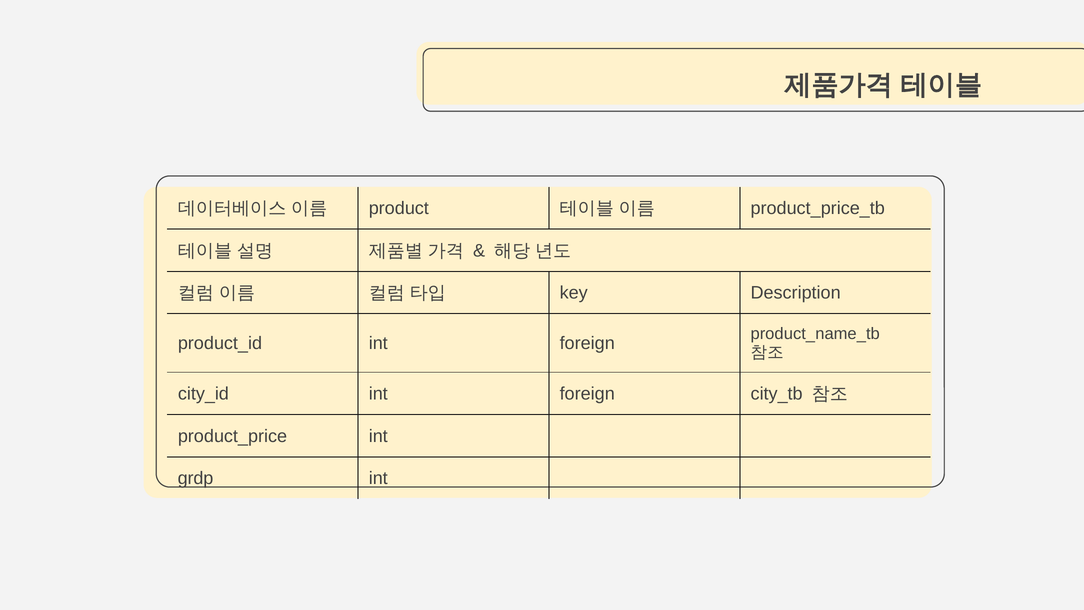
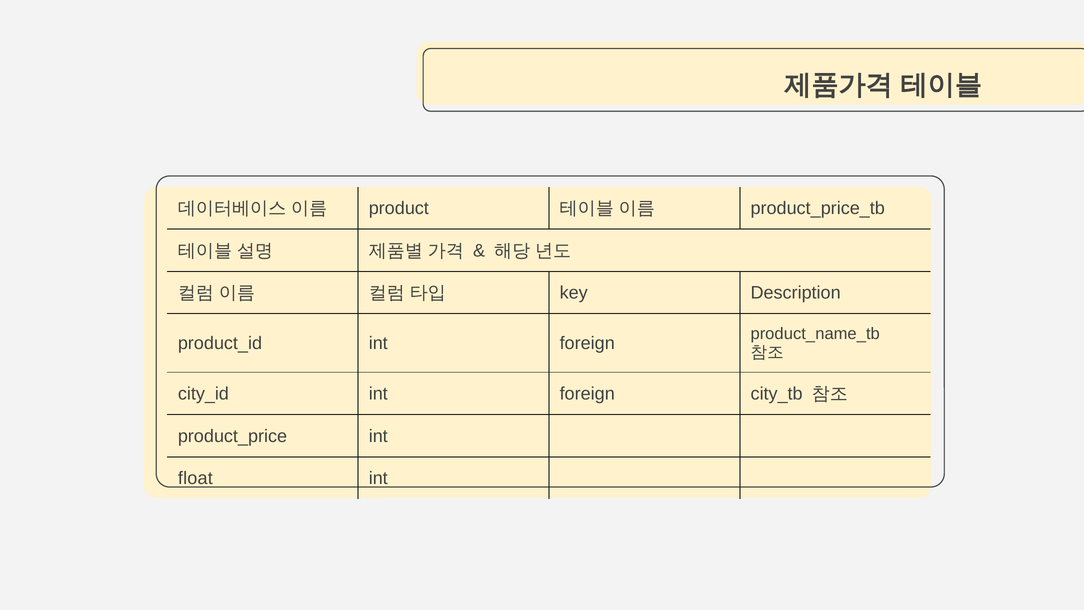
grdp: grdp -> float (195, 478)
